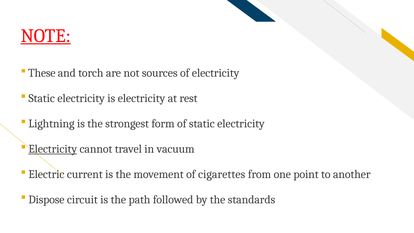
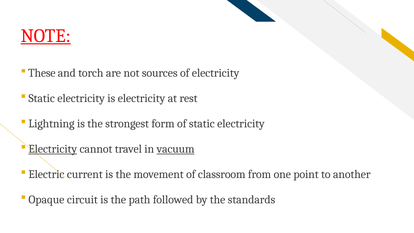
vacuum underline: none -> present (176, 149)
cigarettes: cigarettes -> classroom (222, 174)
Dispose: Dispose -> Opaque (46, 200)
